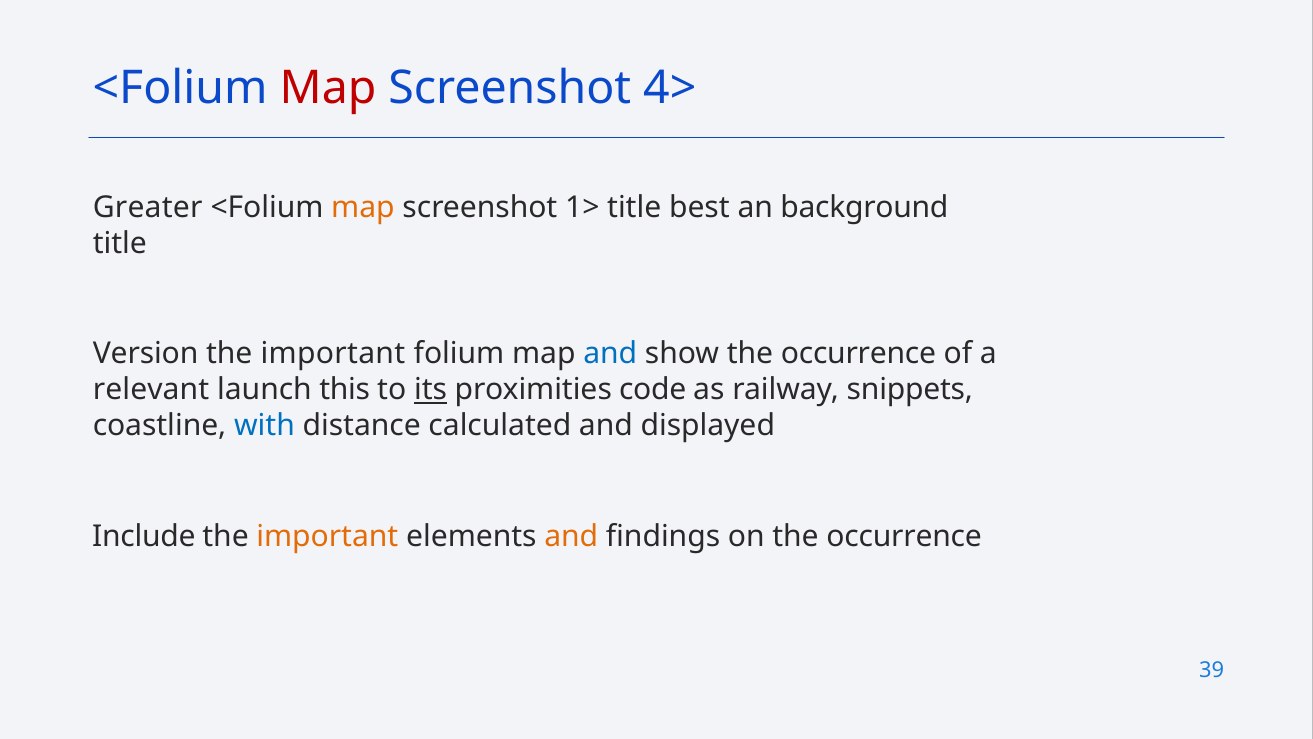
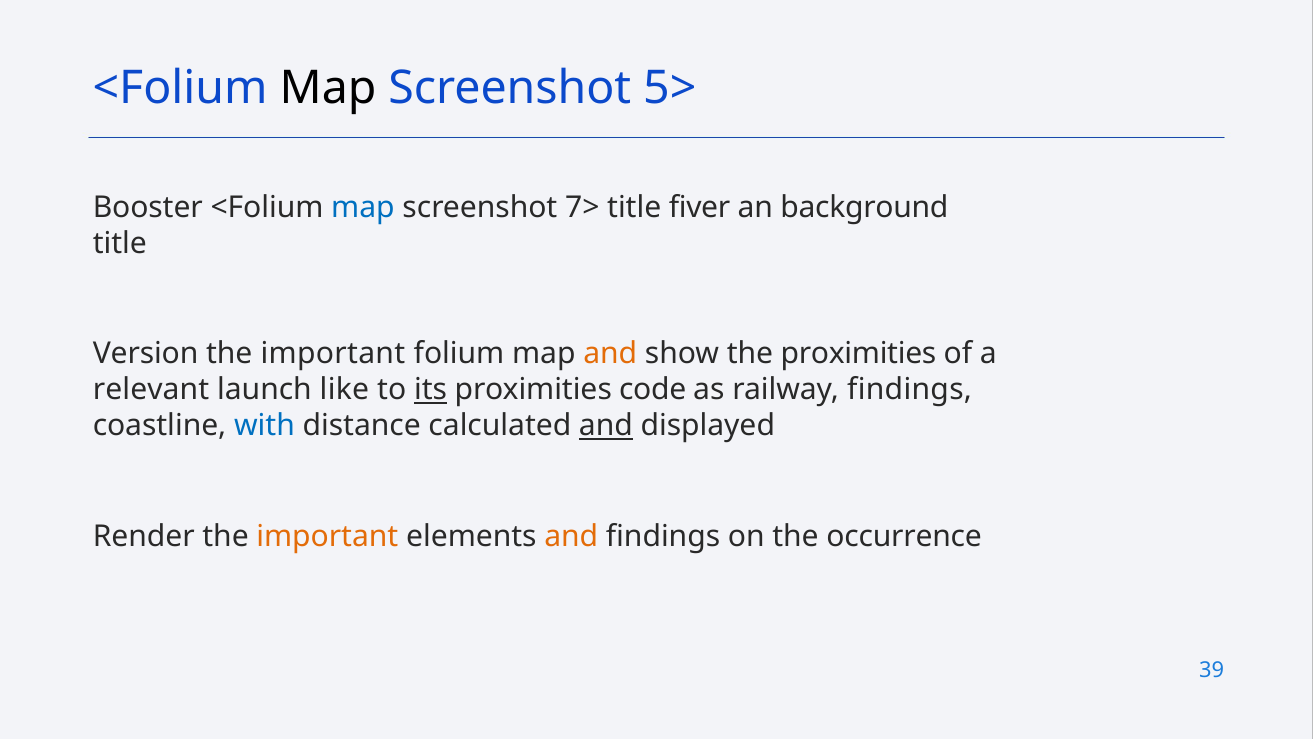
Map colour: red -> black (328, 88)
4>: 4> -> 5> (670, 88)
Greater: Greater -> Booster (148, 207)
map colour: orange -> blue (363, 207)
1>: 1> -> 7> (582, 207)
best: best -> fiver (700, 207)
and colour: blue -> orange (610, 354)
show the occurrence: occurrence -> proximities (859, 354)
this: this -> like (344, 390)
railway snippets: snippets -> findings (910, 390)
and underline: none -> present (606, 426)
Include: Include -> Render (144, 536)
